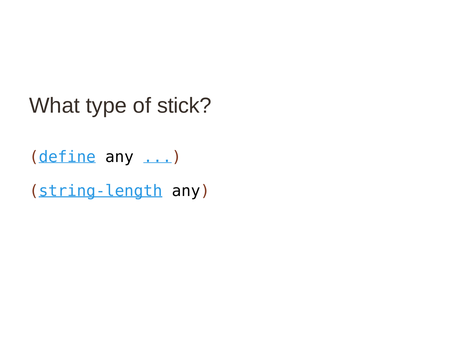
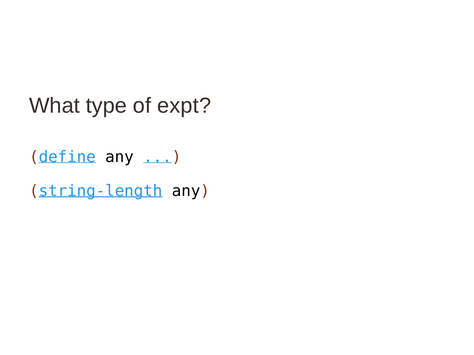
stick: stick -> expt (184, 106)
